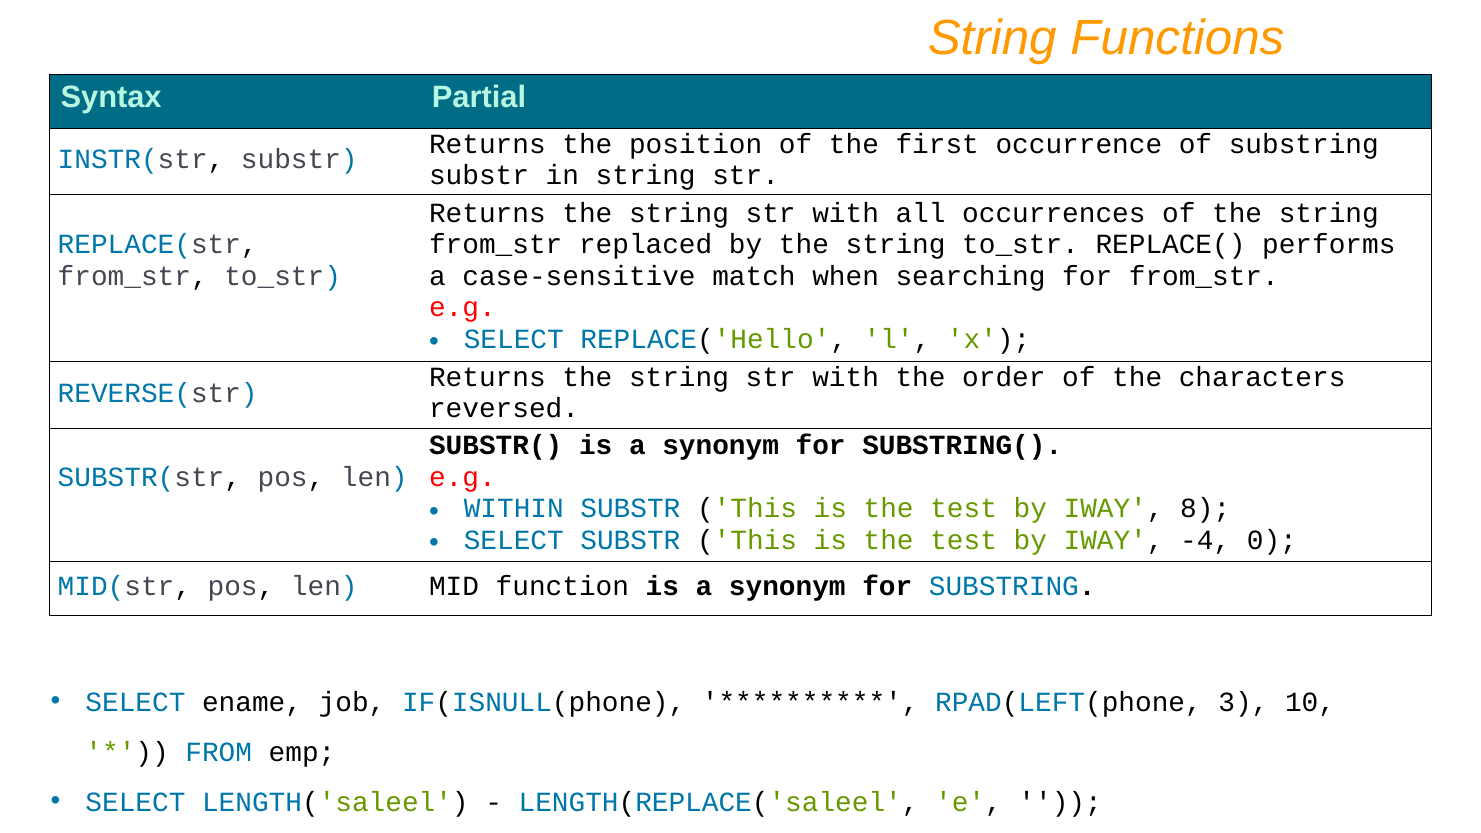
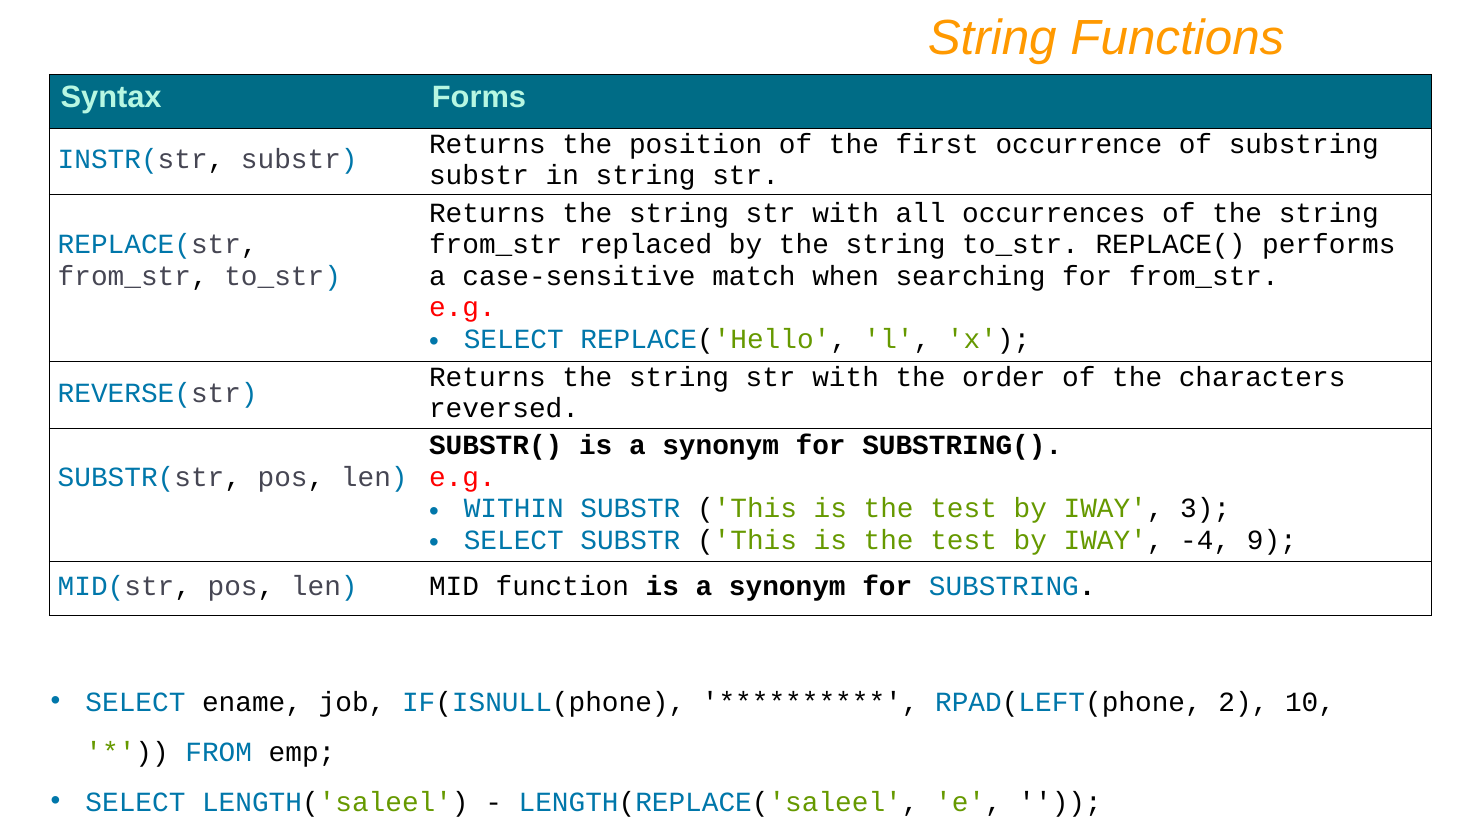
Partial: Partial -> Forms (479, 98)
8: 8 -> 3 (1205, 509)
0: 0 -> 9 (1272, 540)
3: 3 -> 2 (1243, 702)
